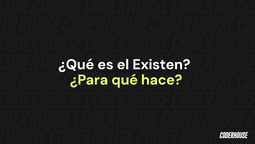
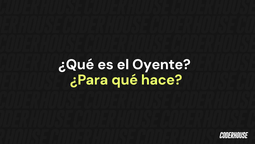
Existen: Existen -> Oyente (161, 64)
